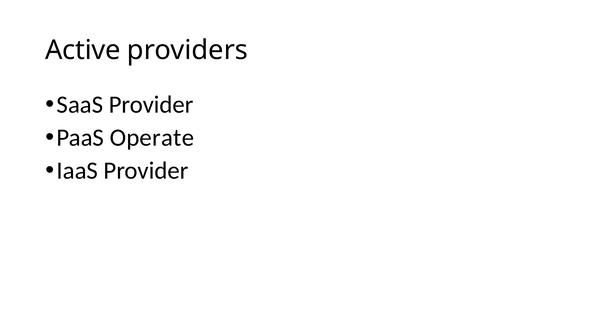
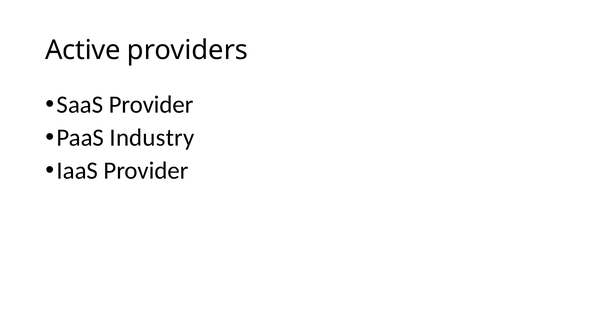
Operate: Operate -> Industry (152, 138)
